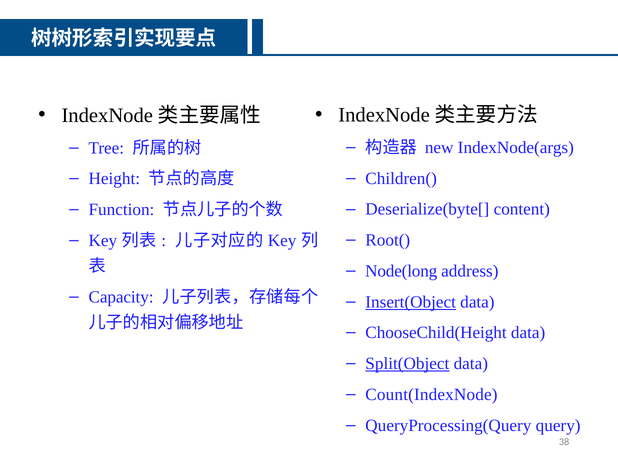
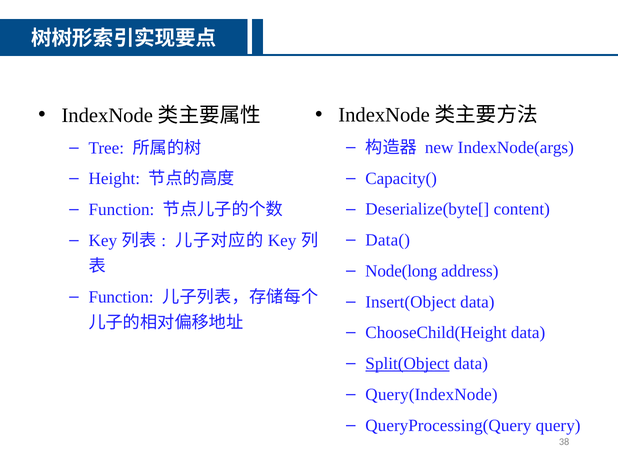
Children(: Children( -> Capacity( (401, 179)
Root(: Root( -> Data( (388, 240)
Capacity: Capacity -> Function (121, 297)
Insert(Object underline: present -> none (411, 302)
Count(IndexNode: Count(IndexNode -> Query(IndexNode (432, 395)
